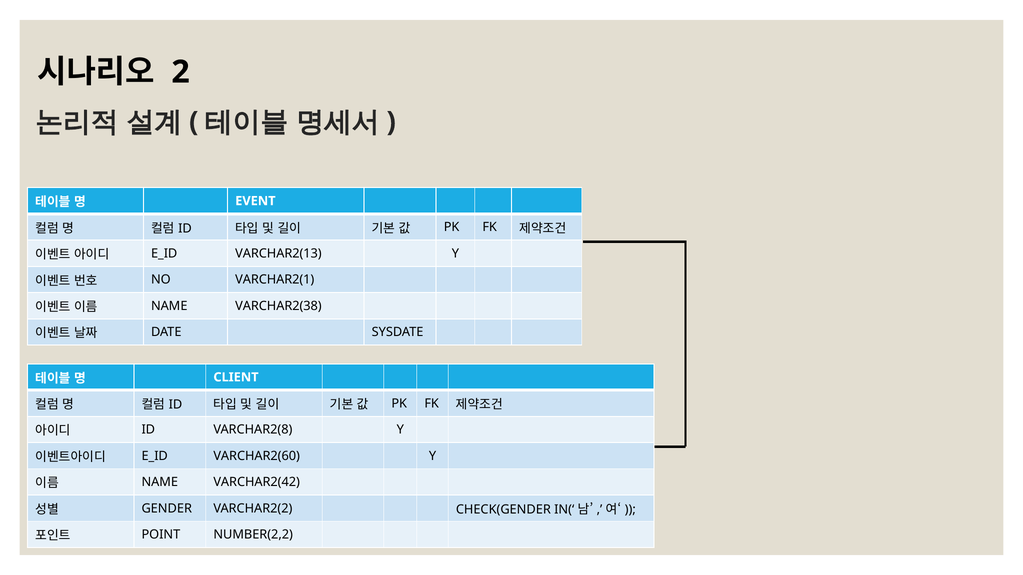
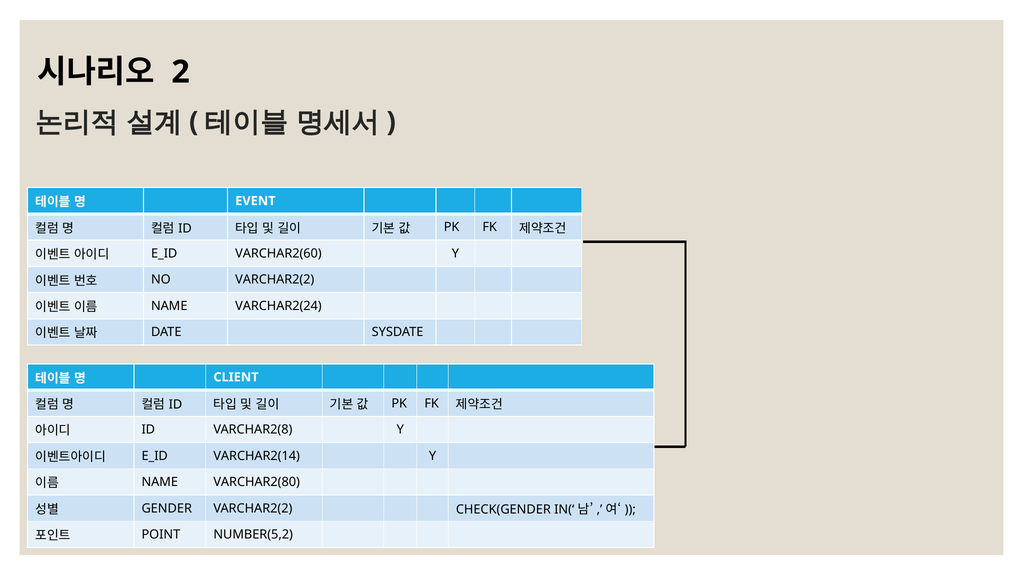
VARCHAR2(13: VARCHAR2(13 -> VARCHAR2(60 (278, 254)
NO VARCHAR2(1: VARCHAR2(1 -> VARCHAR2(2 (275, 280)
VARCHAR2(38: VARCHAR2(38 -> VARCHAR2(24 (278, 306)
VARCHAR2(60: VARCHAR2(60 -> VARCHAR2(14 (257, 456)
VARCHAR2(42: VARCHAR2(42 -> VARCHAR2(80 (257, 482)
NUMBER(2,2: NUMBER(2,2 -> NUMBER(5,2 (253, 535)
